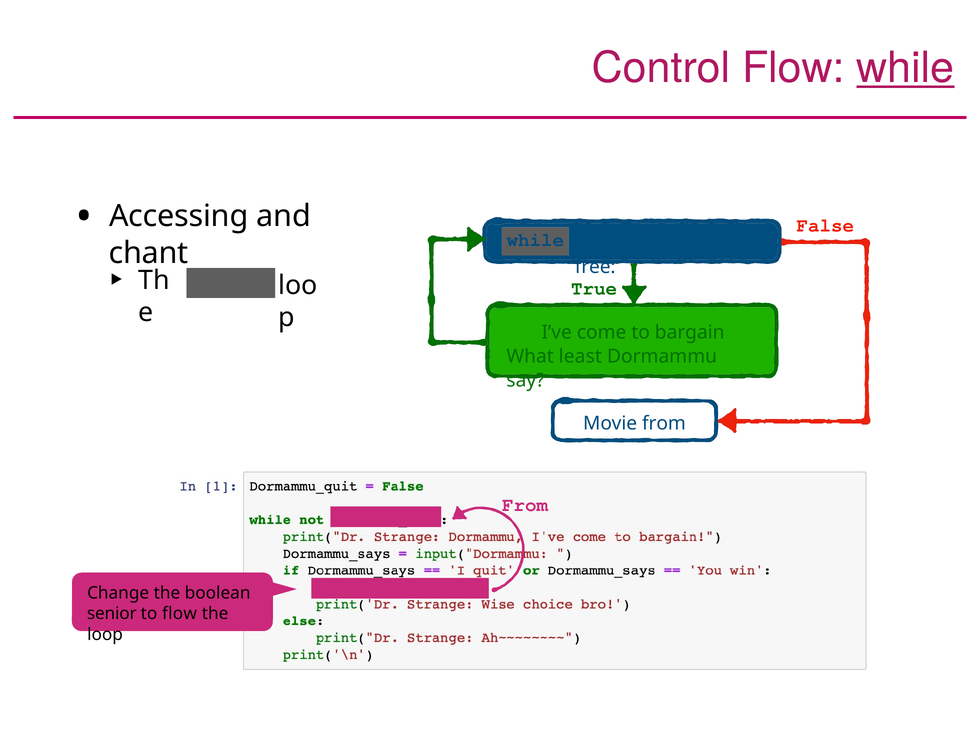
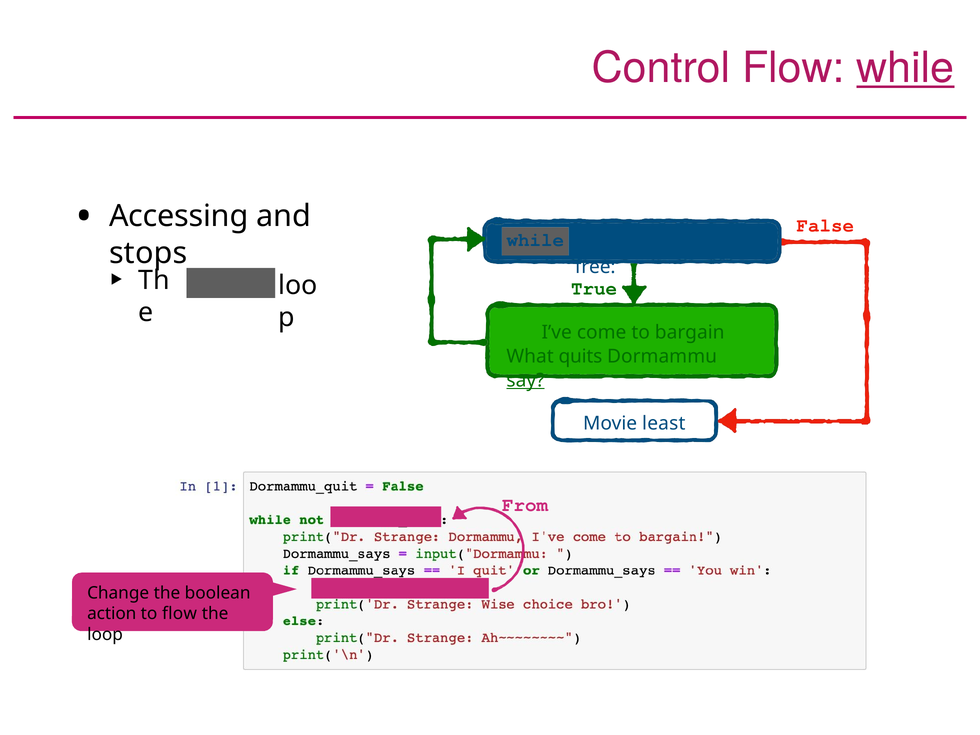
chant: chant -> stops (148, 253)
least: least -> quits (580, 356)
say underline: none -> present (526, 380)
Movie from: from -> least (664, 423)
senior: senior -> action (112, 614)
